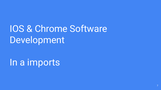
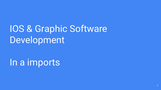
Chrome: Chrome -> Graphic (51, 29)
